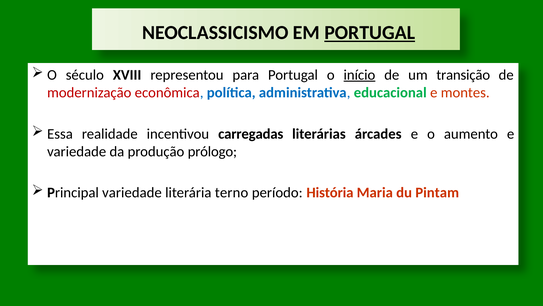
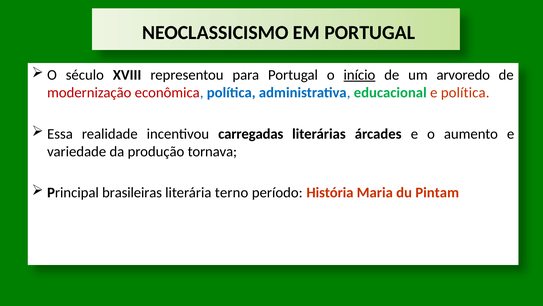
PORTUGAL underline: present -> none (370, 33)
transição: transição -> arvoredo (463, 75)
e montes: montes -> política (465, 92)
prólogo: prólogo -> tornava (212, 151)
Principal variedade: variedade -> brasileiras (132, 192)
